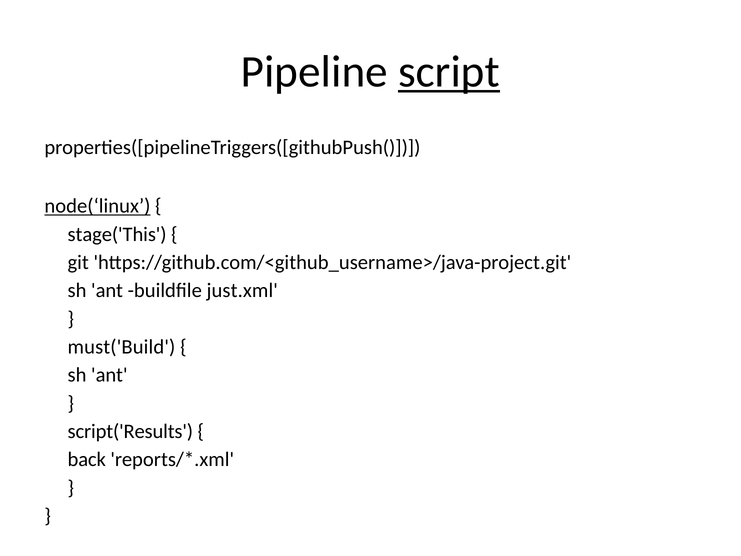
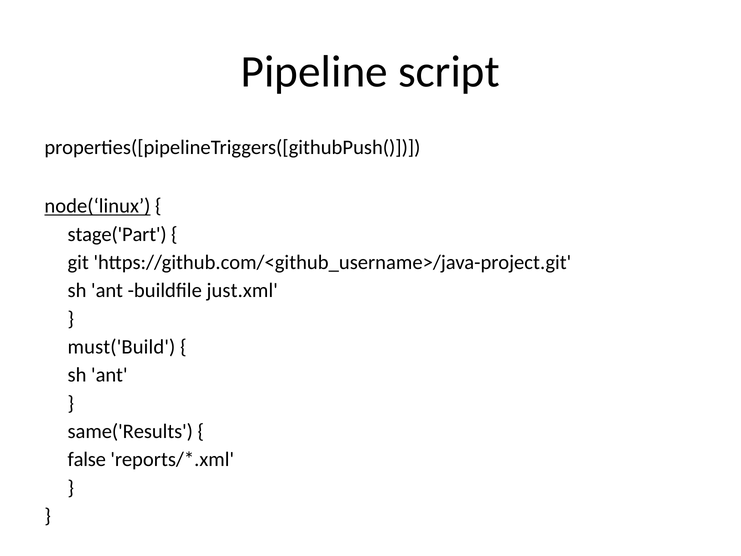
script underline: present -> none (449, 72)
stage('This: stage('This -> stage('Part (117, 234)
script('Results: script('Results -> same('Results (130, 431)
back: back -> false (87, 459)
